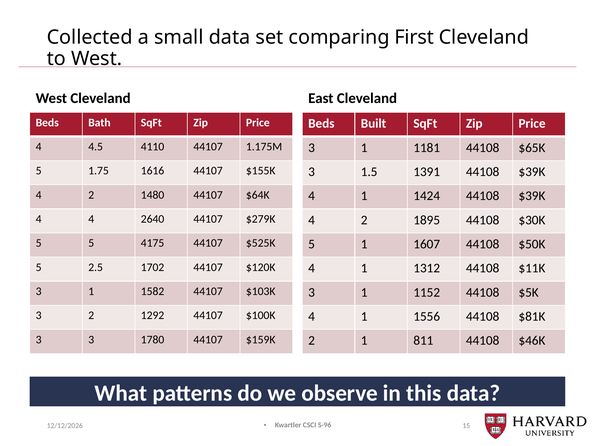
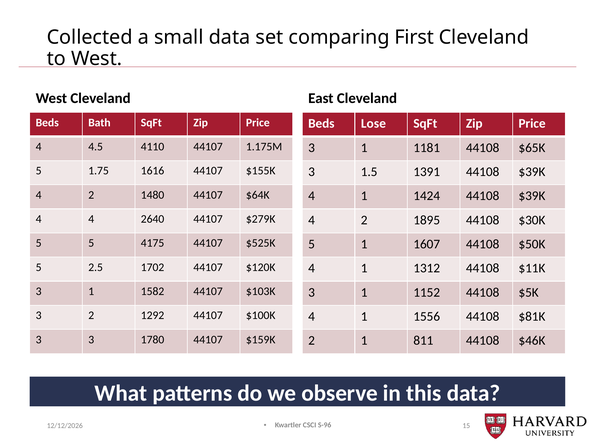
Built: Built -> Lose (373, 124)
